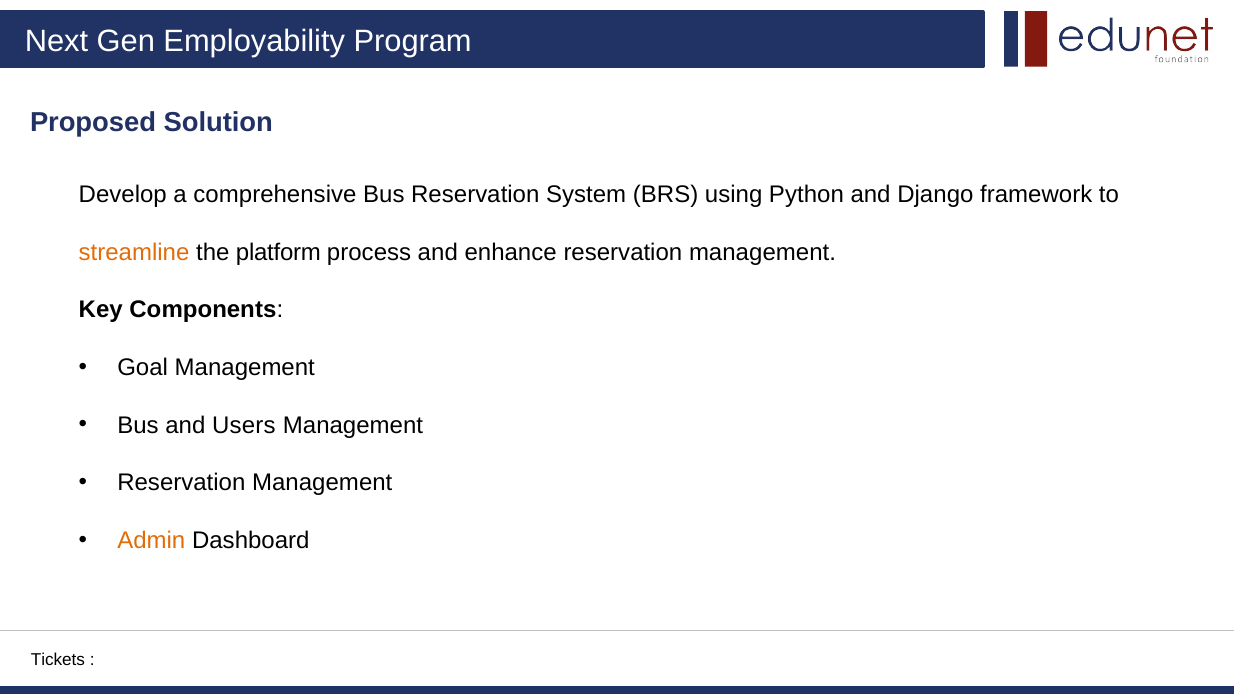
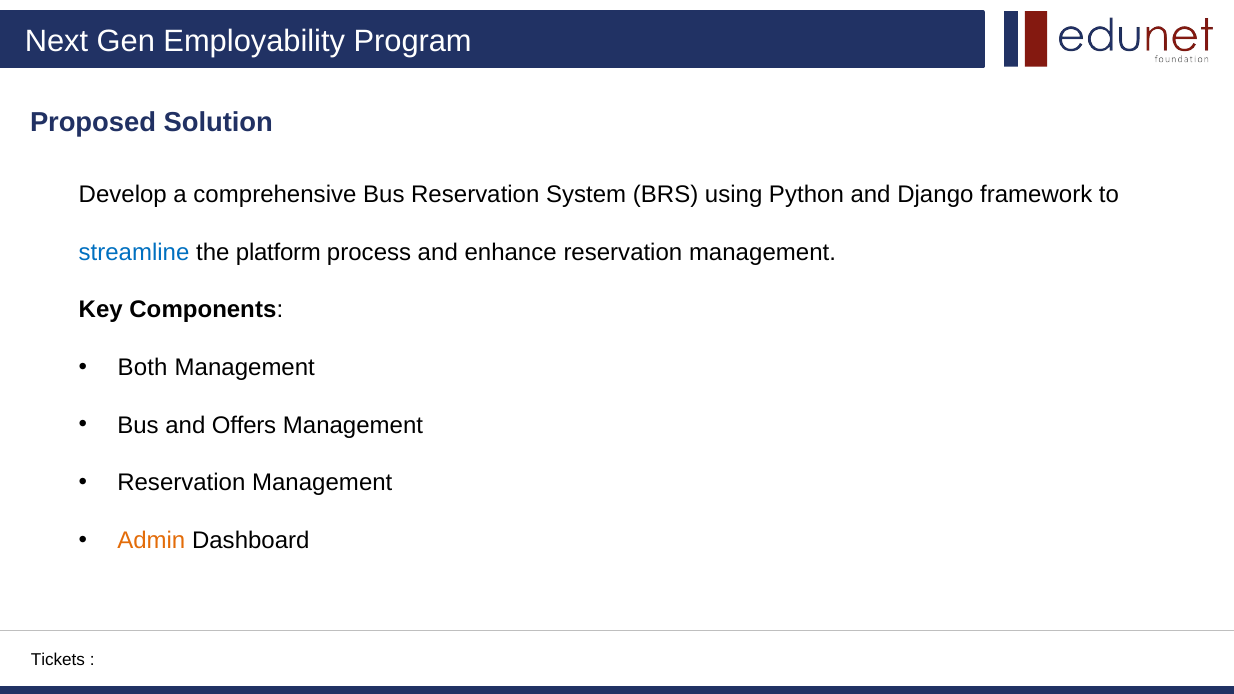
streamline colour: orange -> blue (134, 252)
Goal: Goal -> Both (143, 368)
Users: Users -> Offers (244, 425)
